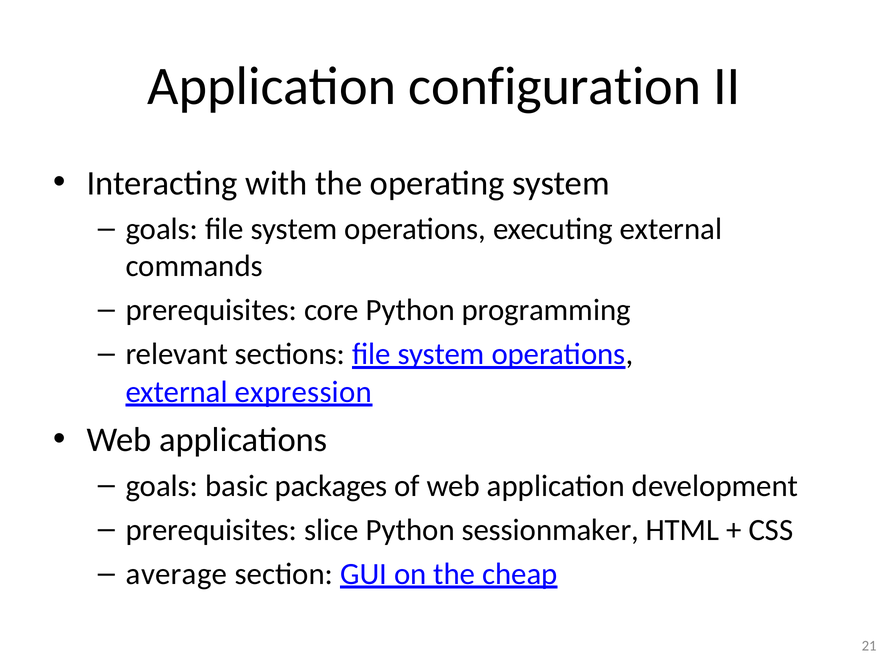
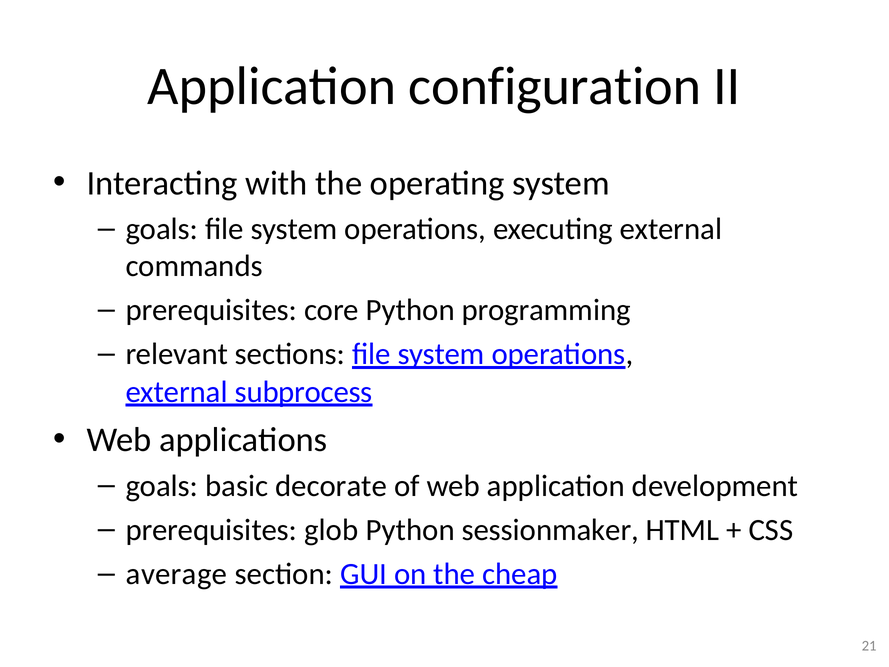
expression: expression -> subprocess (304, 392)
packages: packages -> decorate (331, 486)
slice: slice -> glob (331, 530)
